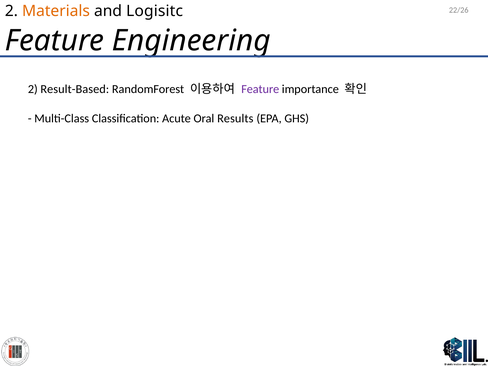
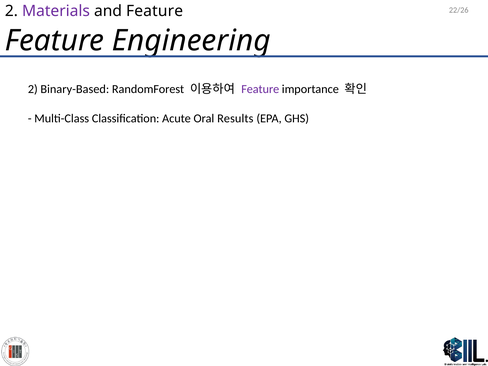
Materials colour: orange -> purple (56, 11)
and Logisitc: Logisitc -> Feature (155, 11)
Result-Based: Result-Based -> Binary-Based (75, 89)
